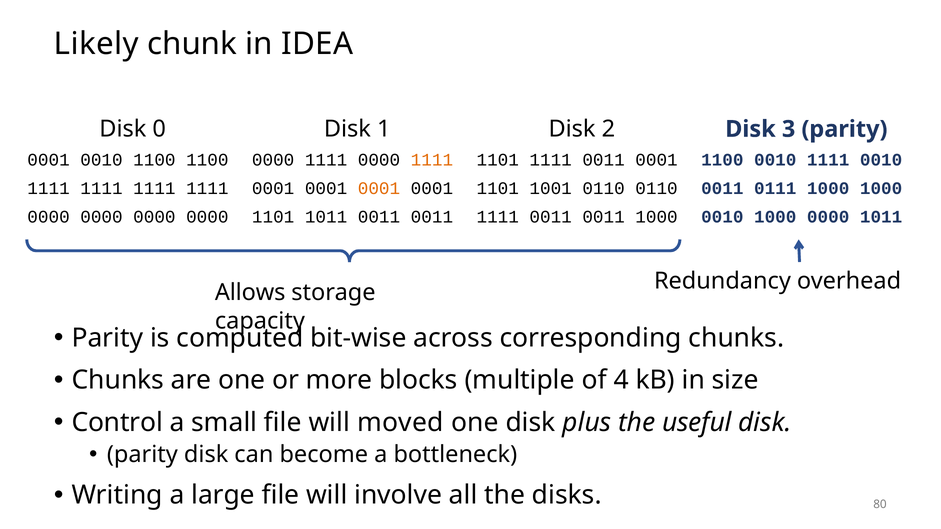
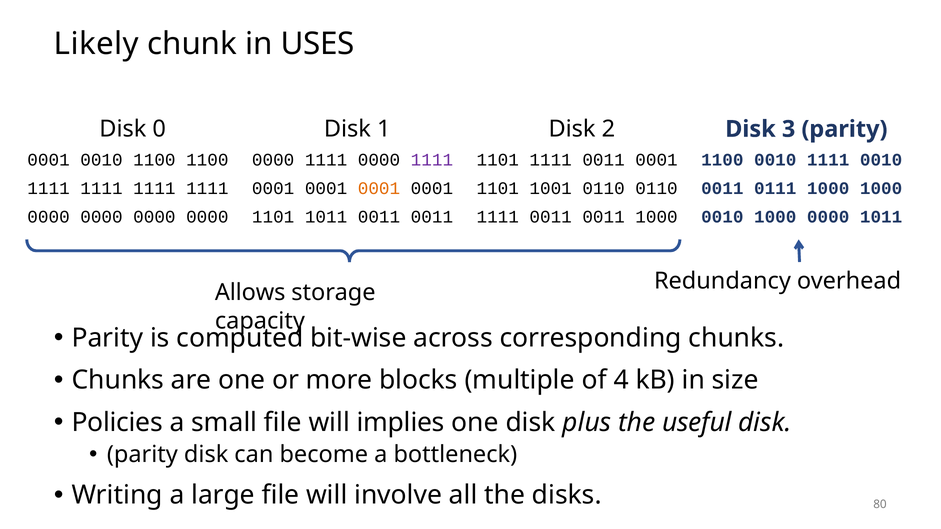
IDEA: IDEA -> USES (318, 44)
1111 colour: orange -> purple (432, 160)
Control: Control -> Policies (117, 423)
moved: moved -> implies (401, 423)
